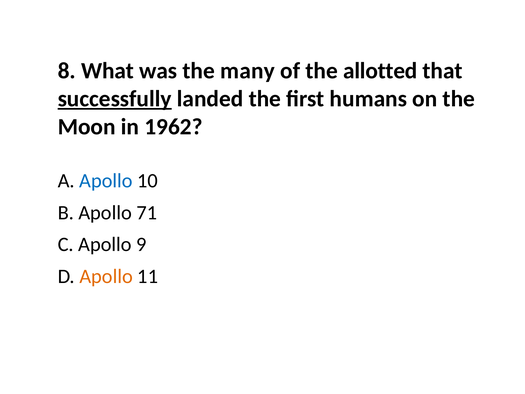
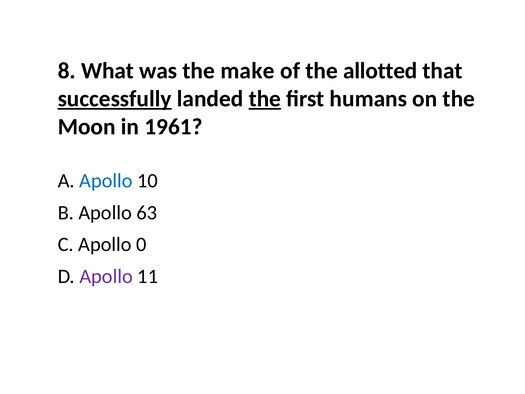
many: many -> make (247, 71)
the underline: none -> present (265, 99)
1962: 1962 -> 1961 (174, 127)
71: 71 -> 63 (147, 213)
9: 9 -> 0 (141, 244)
Apollo colour: orange -> purple (106, 276)
